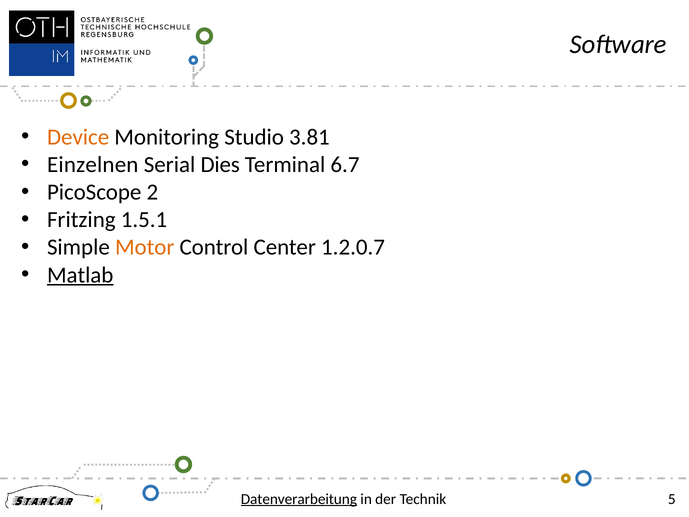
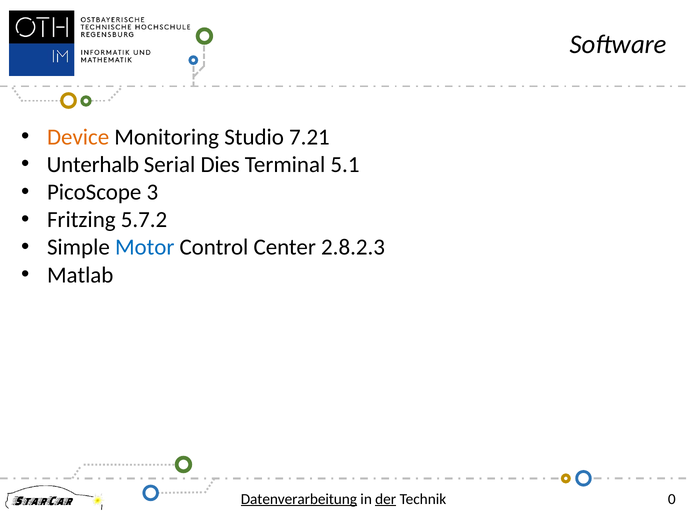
3.81: 3.81 -> 7.21 (309, 137)
Einzelnen: Einzelnen -> Unterhalb (93, 165)
6.7: 6.7 -> 5.1 (345, 165)
2: 2 -> 3 (152, 192)
1.5.1: 1.5.1 -> 5.7.2 (144, 220)
Motor colour: orange -> blue (145, 247)
1.2.0.7: 1.2.0.7 -> 2.8.2.3 (353, 247)
Matlab underline: present -> none (80, 275)
der underline: none -> present (386, 499)
5: 5 -> 0 (672, 499)
